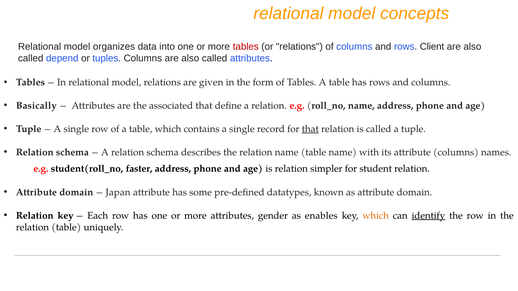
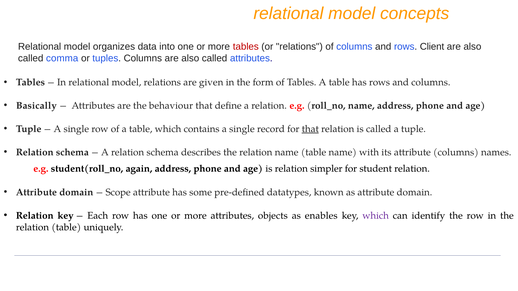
depend: depend -> comma (62, 58)
associated: associated -> behaviour (171, 106)
faster: faster -> again (139, 169)
Japan: Japan -> Scope (118, 193)
gender: gender -> objects (273, 216)
which colour: orange -> purple (376, 216)
identify underline: present -> none (428, 216)
